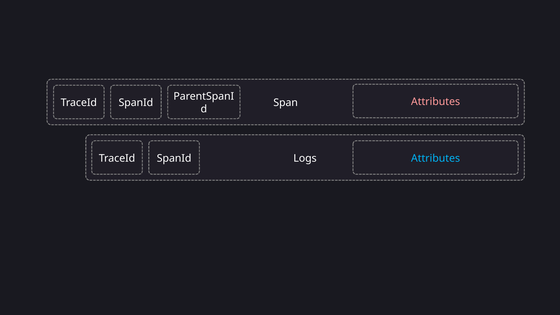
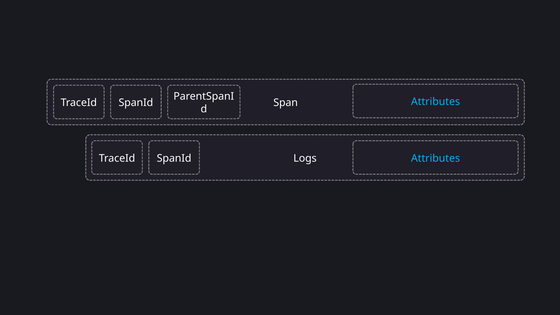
Attributes colour: pink -> light blue (436, 102)
